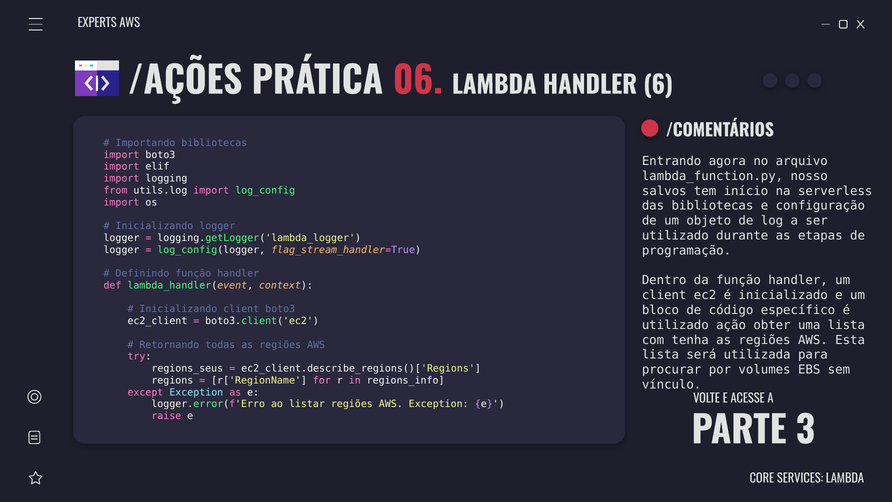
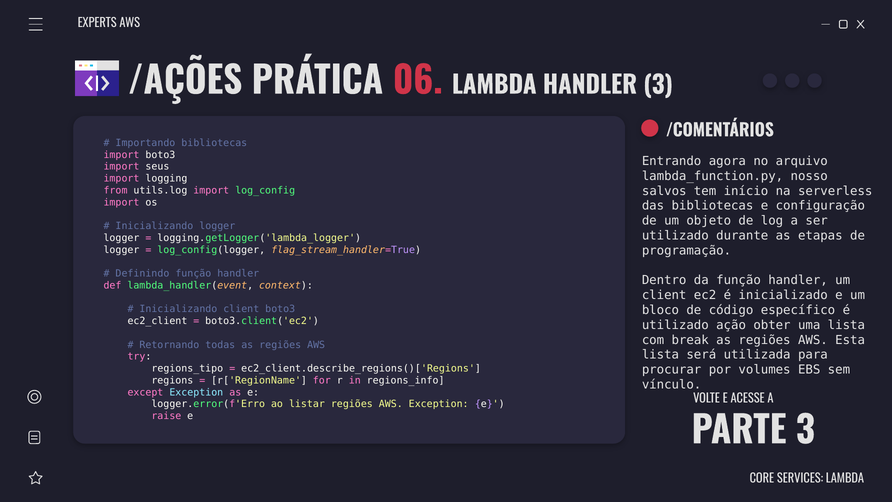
HANDLER 6: 6 -> 3 (658, 85)
elif: elif -> seus (157, 167)
tenha: tenha -> break (690, 340)
regions_seus: regions_seus -> regions_tipo (187, 368)
